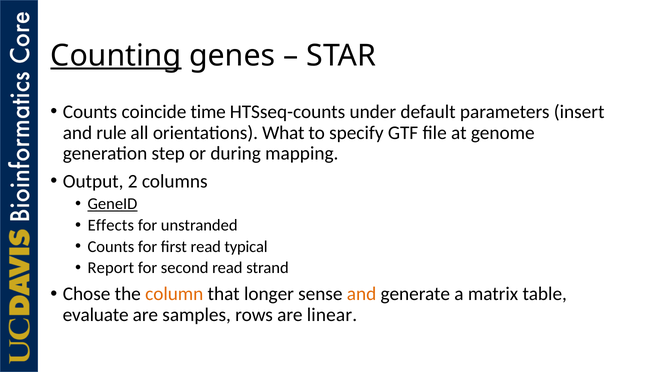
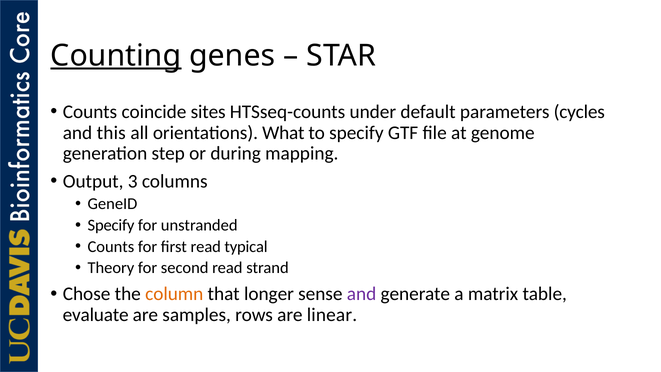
time: time -> sites (208, 112)
insert: insert -> cycles (579, 112)
rule: rule -> this (111, 133)
2: 2 -> 3 (133, 181)
GeneID underline: present -> none (112, 204)
Effects: Effects -> Specify (111, 225)
Report: Report -> Theory (111, 268)
and colour: orange -> purple (362, 294)
